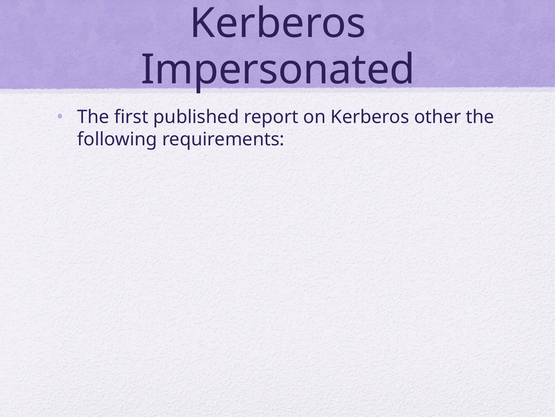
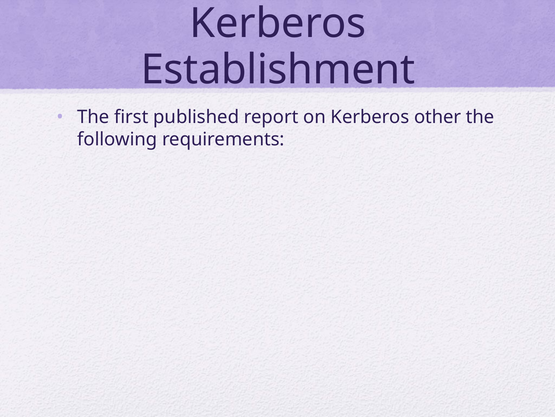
Impersonated: Impersonated -> Establishment (278, 69)
